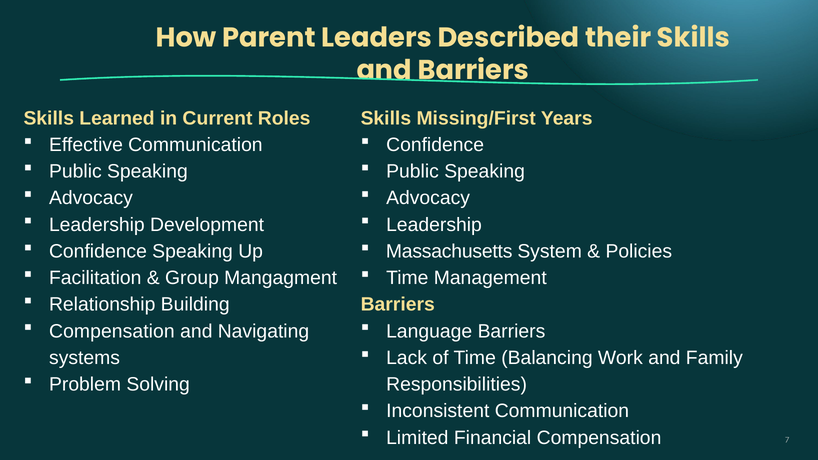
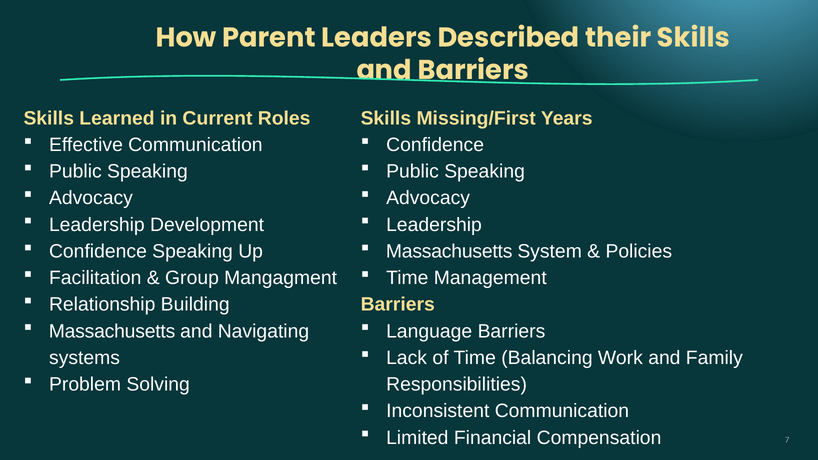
Compensation: Compensation -> Massachusetts (112, 331)
